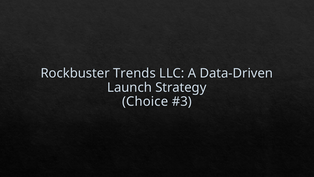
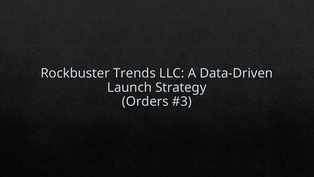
Choice: Choice -> Orders (145, 101)
